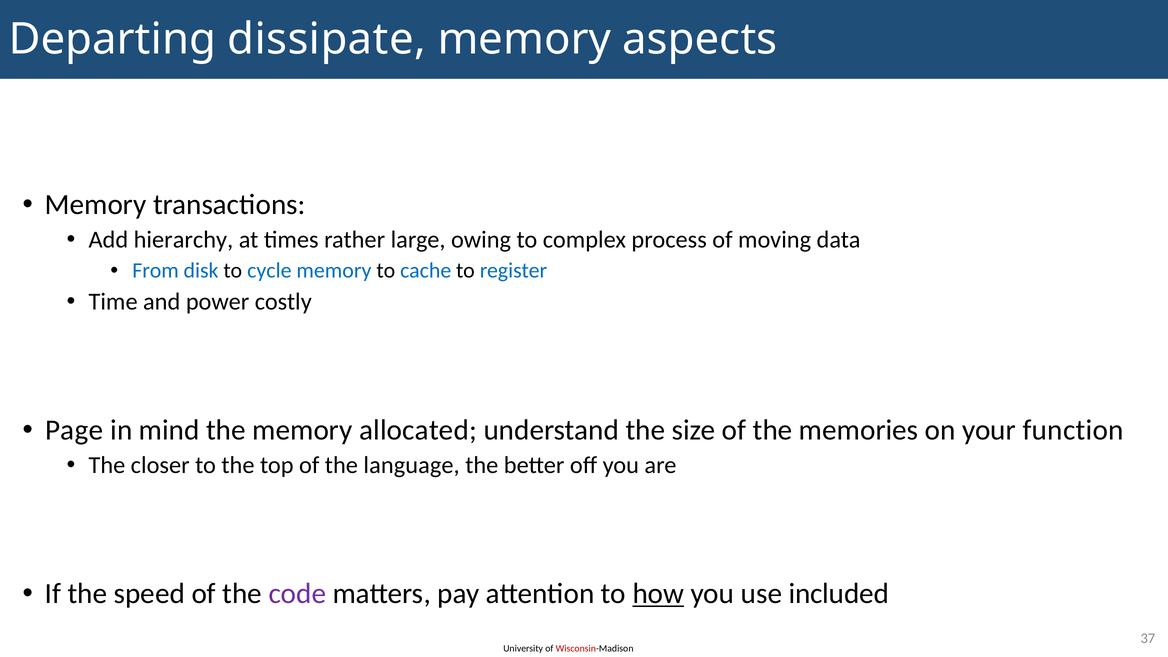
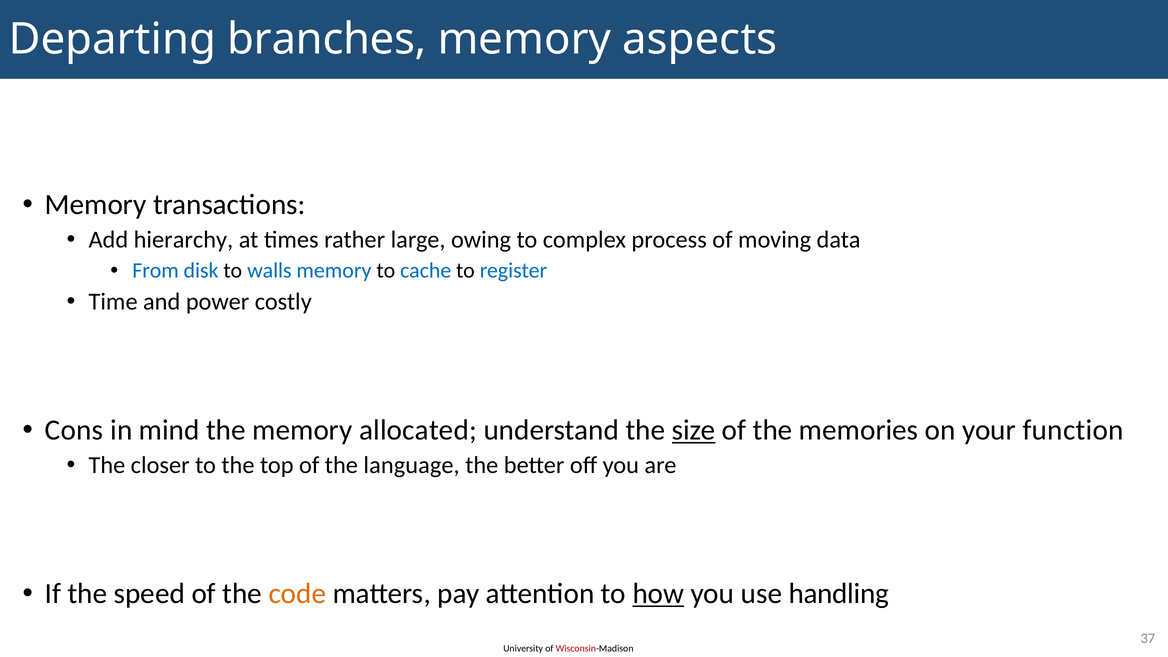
dissipate: dissipate -> branches (327, 39)
cycle: cycle -> walls (269, 271)
Page: Page -> Cons (74, 430)
size underline: none -> present (694, 430)
code colour: purple -> orange (297, 594)
included: included -> handling (839, 594)
